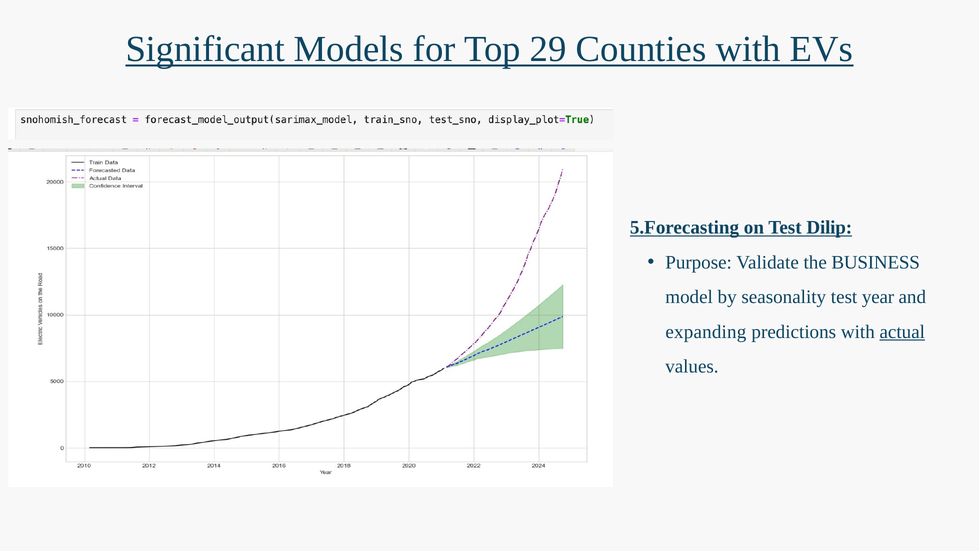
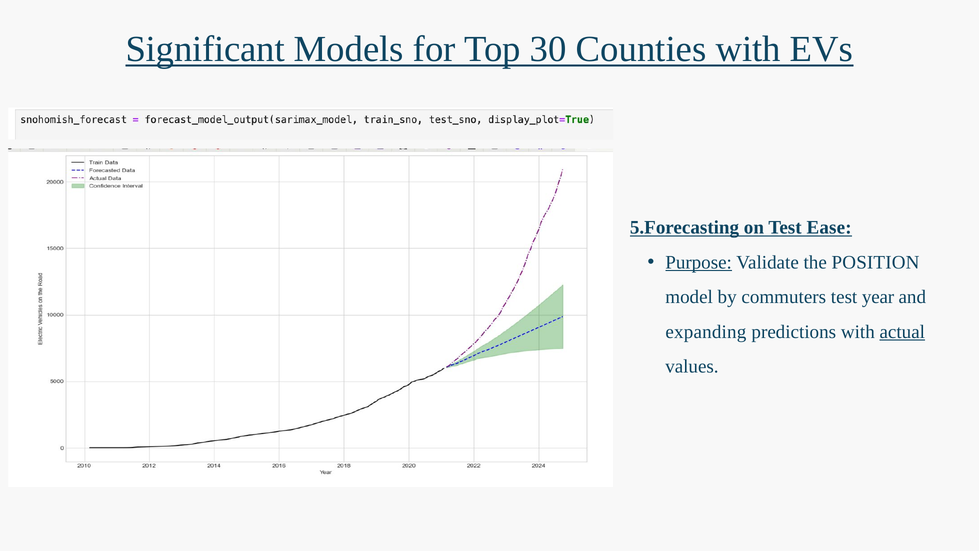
29: 29 -> 30 (548, 49)
Dilip: Dilip -> Ease (829, 227)
Purpose underline: none -> present (699, 262)
BUSINESS: BUSINESS -> POSITION (876, 262)
seasonality: seasonality -> commuters (784, 297)
